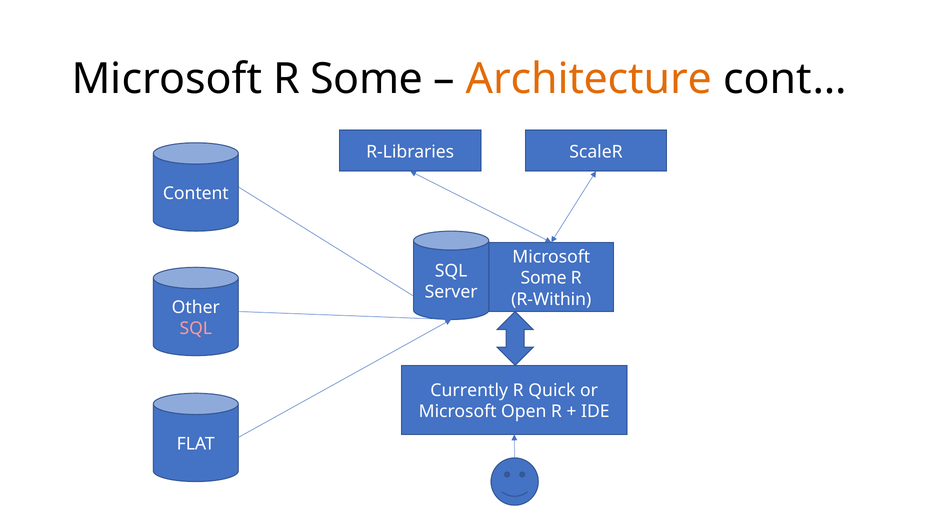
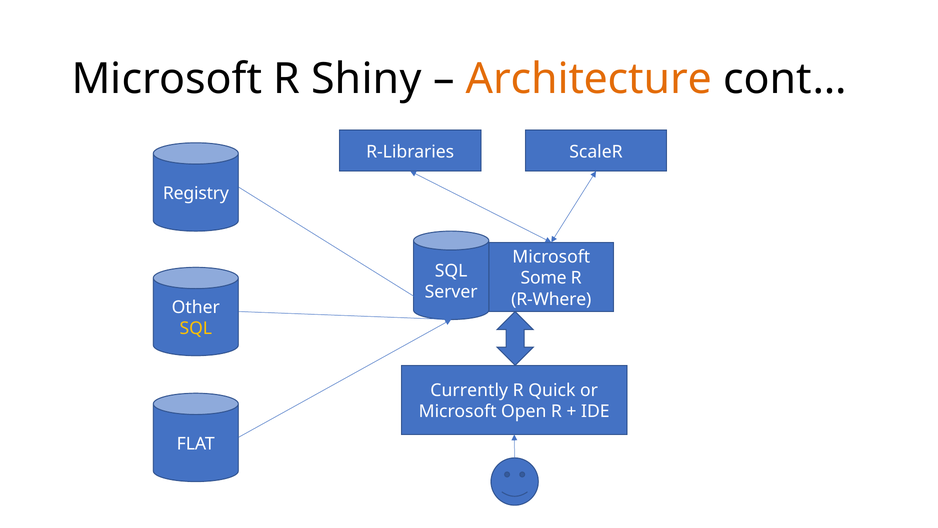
R Some: Some -> Shiny (366, 79)
Content: Content -> Registry (196, 193)
R-Within: R-Within -> R-Where (551, 299)
SQL colour: pink -> yellow (196, 328)
